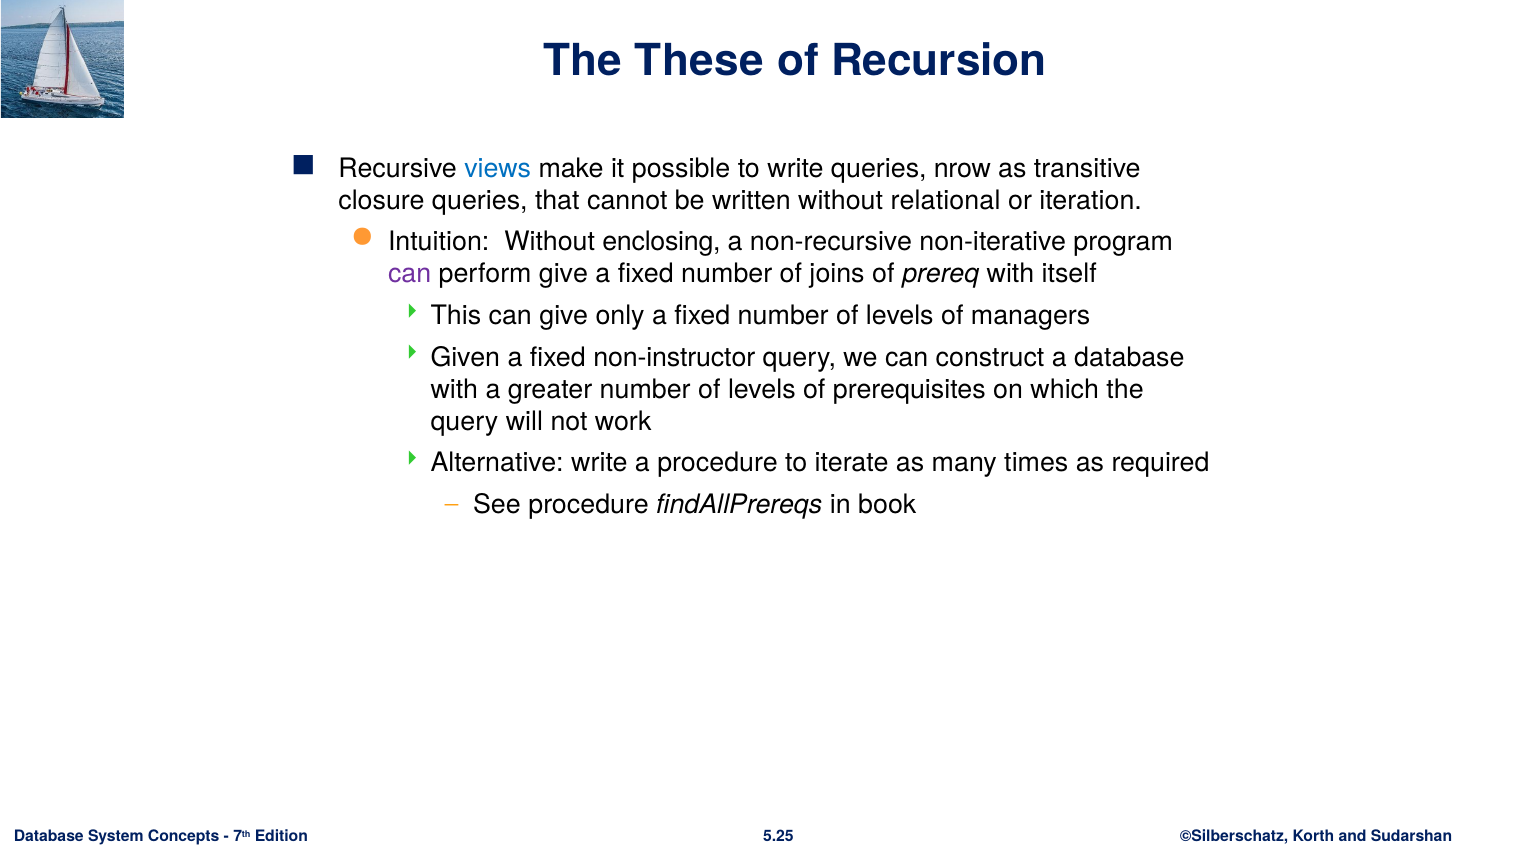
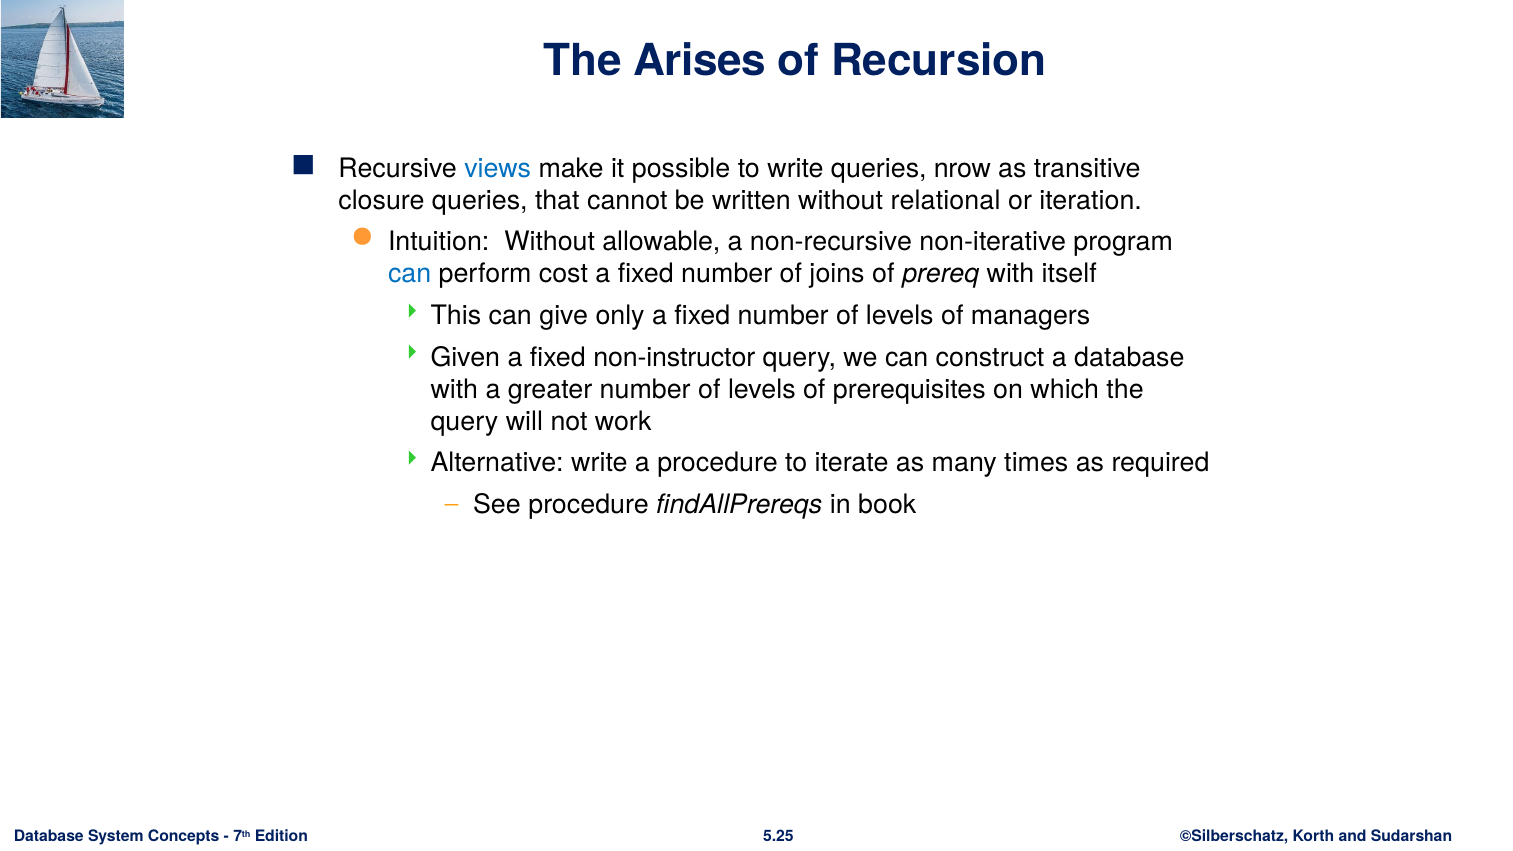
These: These -> Arises (700, 61)
enclosing: enclosing -> allowable (661, 242)
can colour: purple -> blue (410, 274)
perform give: give -> cost (563, 274)
